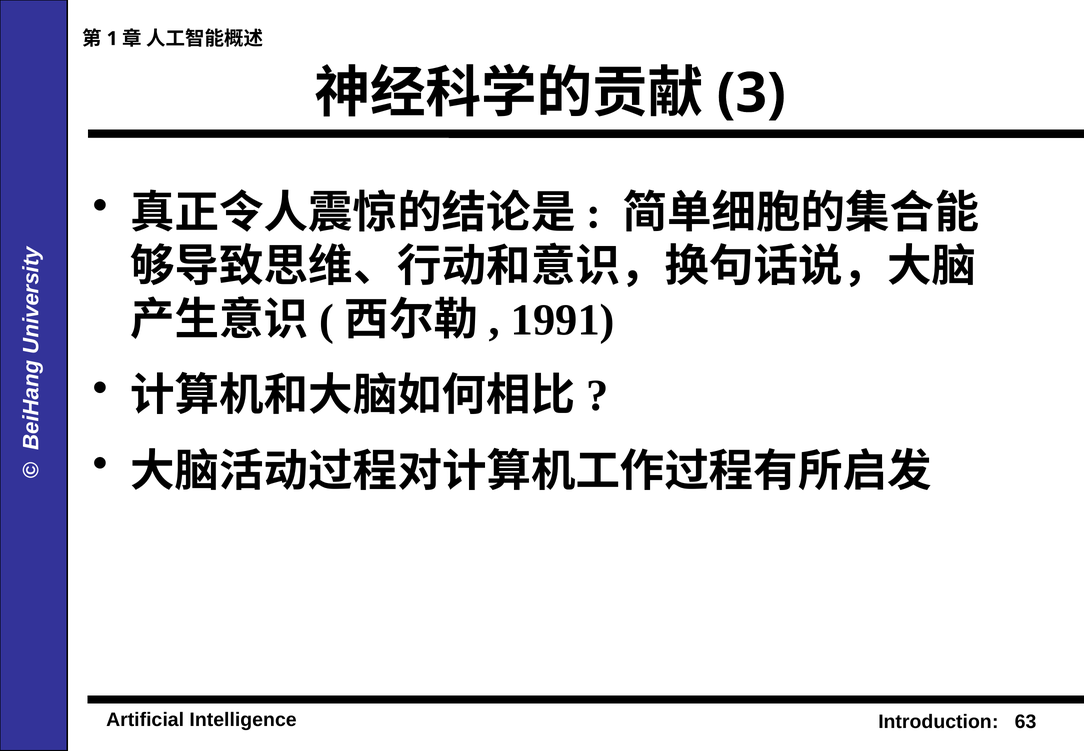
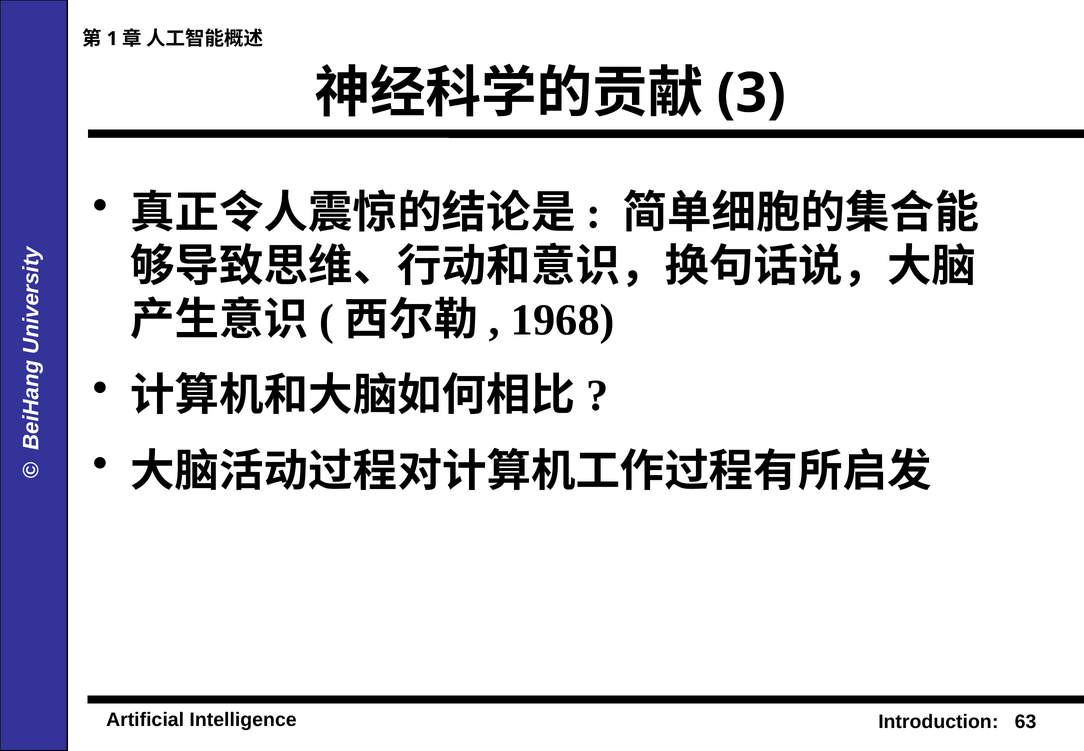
1991: 1991 -> 1968 (563, 320)
